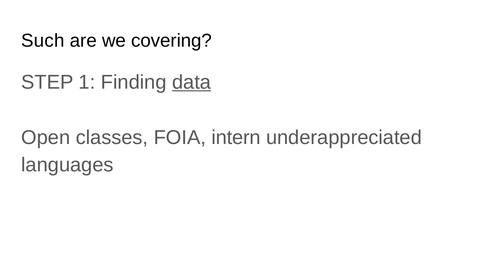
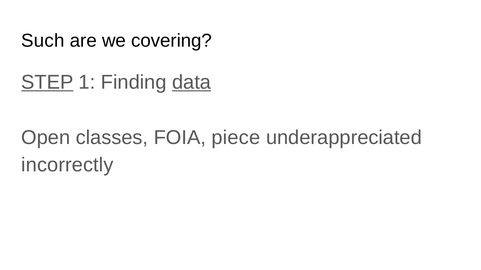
STEP underline: none -> present (47, 82)
intern: intern -> piece (236, 138)
languages: languages -> incorrectly (67, 165)
